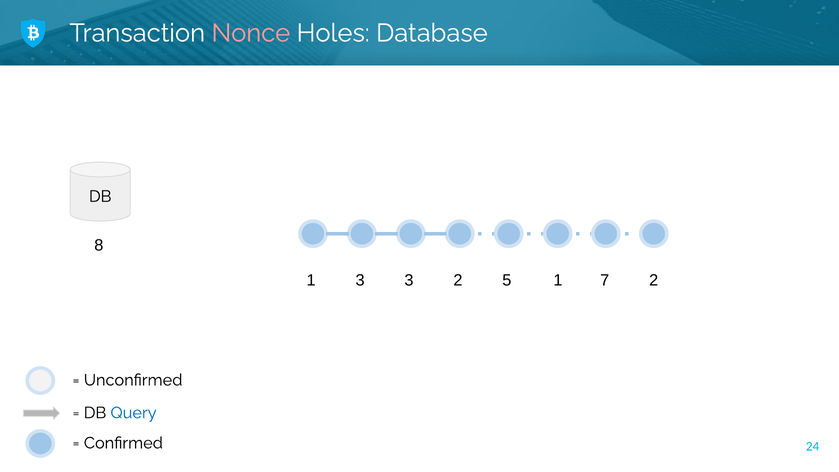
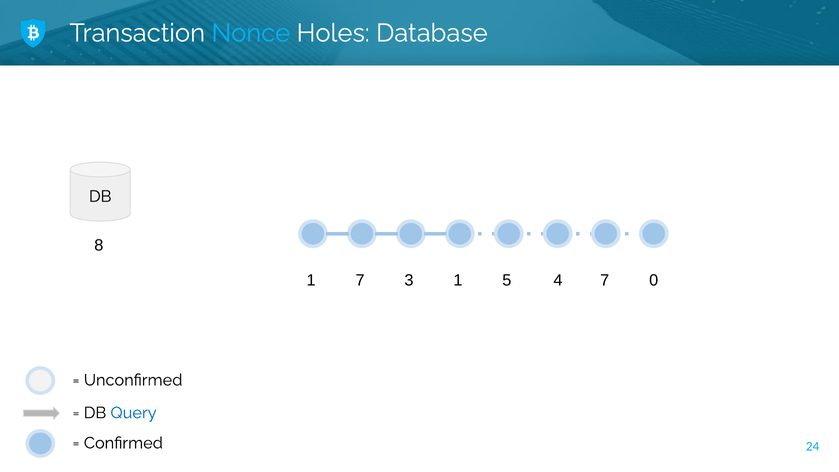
Nonce colour: pink -> light blue (251, 33)
1 3: 3 -> 7 (360, 281)
3 2: 2 -> 1 (458, 281)
5 1: 1 -> 4 (558, 281)
7 2: 2 -> 0 (654, 281)
